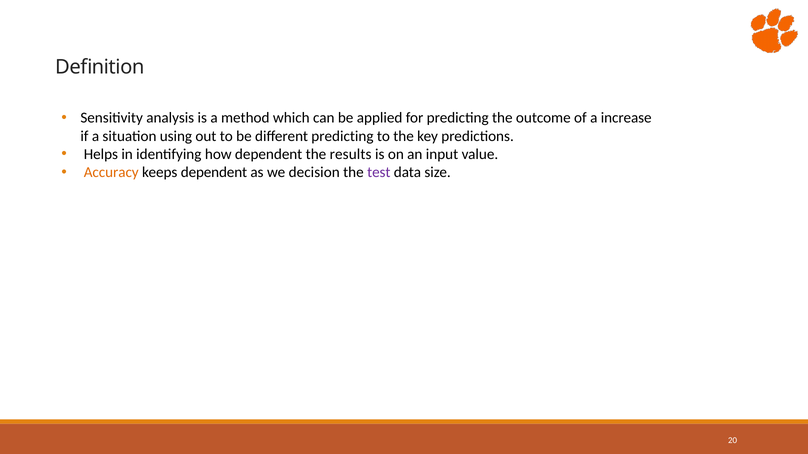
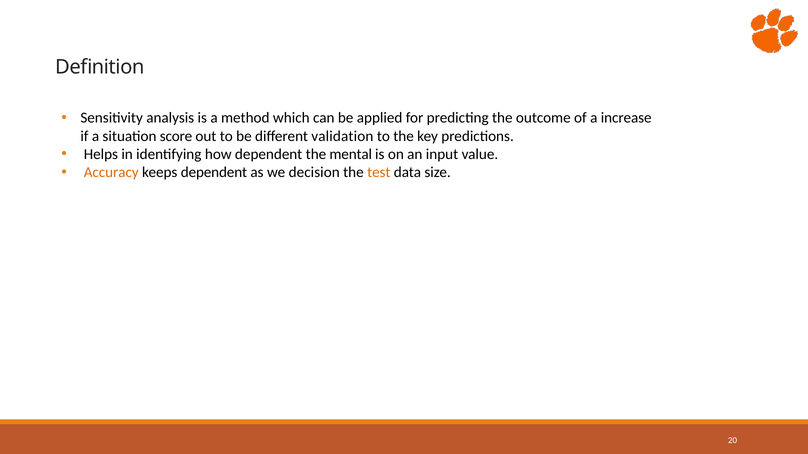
using: using -> score (176, 136)
different predicting: predicting -> validation (342, 136)
results: results -> mental (351, 154)
test colour: purple -> orange (379, 173)
